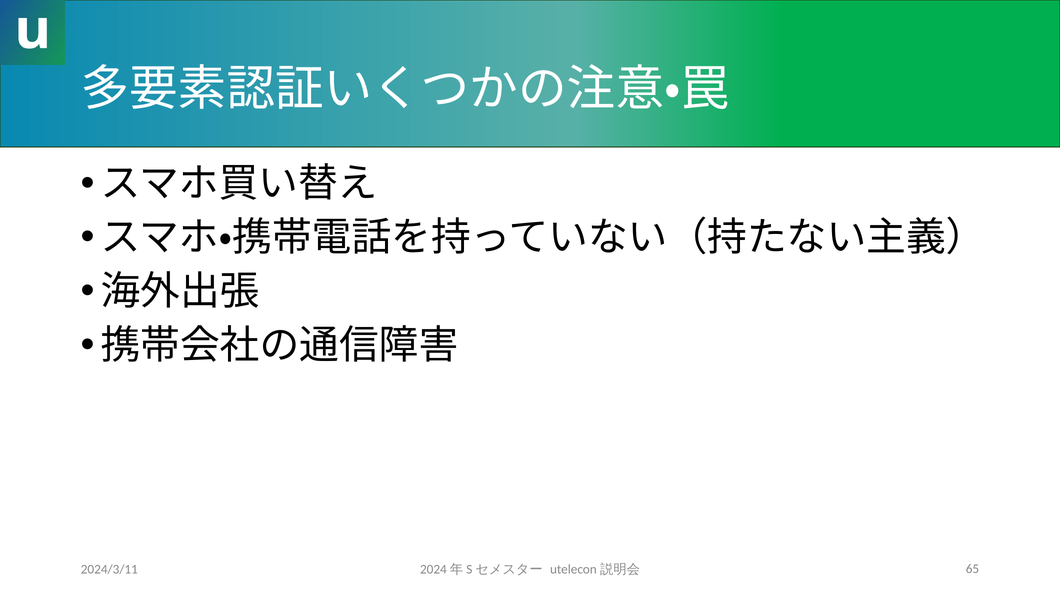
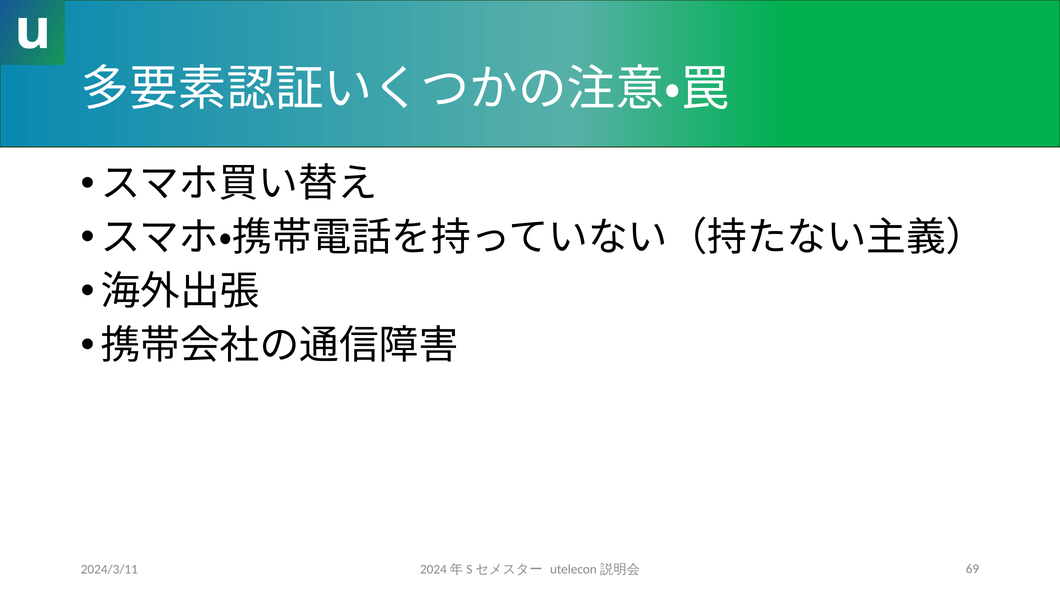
65: 65 -> 69 (972, 569)
